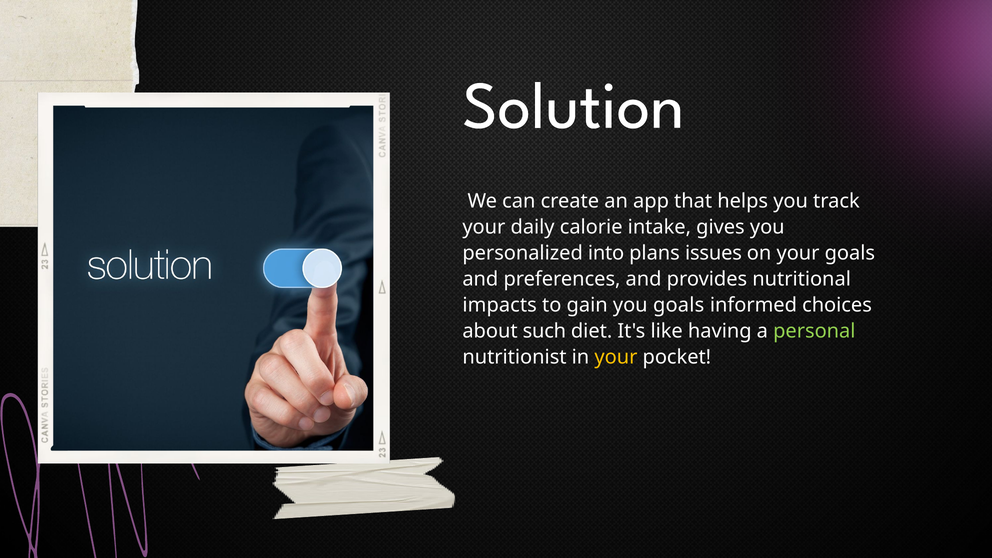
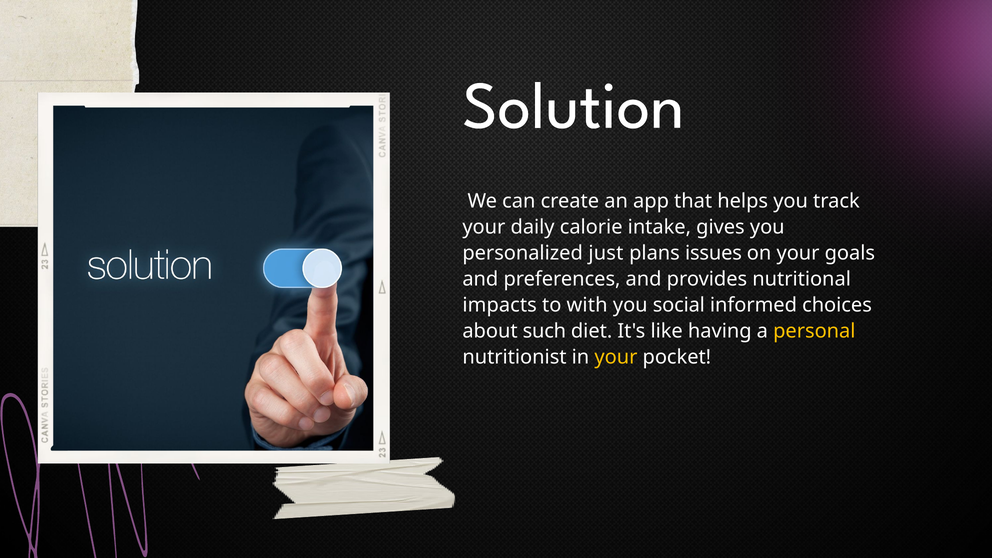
into: into -> just (606, 253)
gain: gain -> with (587, 305)
you goals: goals -> social (679, 305)
personal colour: light green -> yellow (814, 331)
